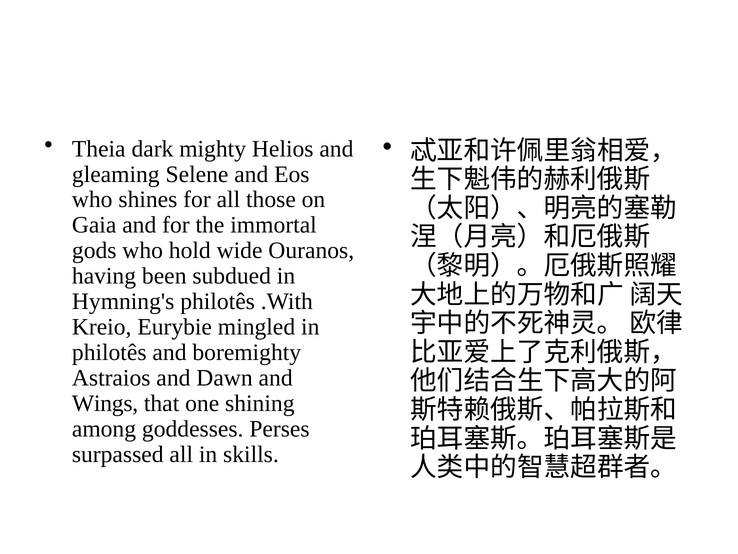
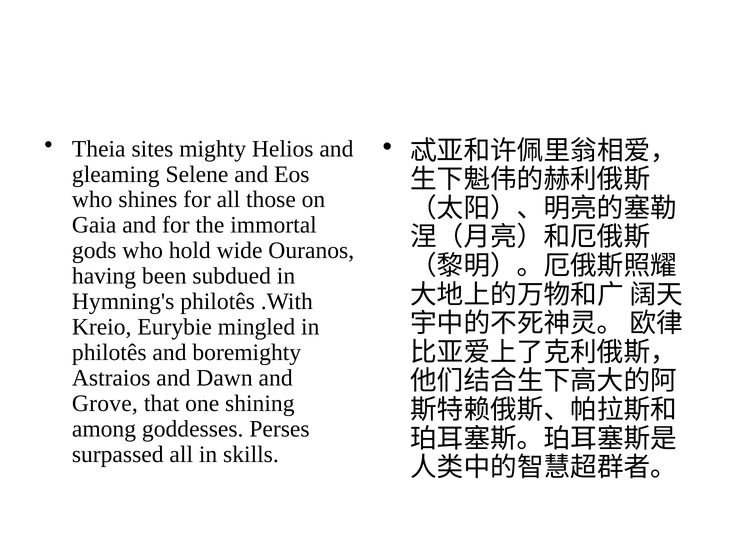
dark: dark -> sites (152, 149)
Wings: Wings -> Grove (105, 403)
